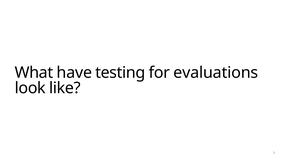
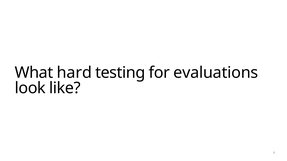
have: have -> hard (74, 73)
